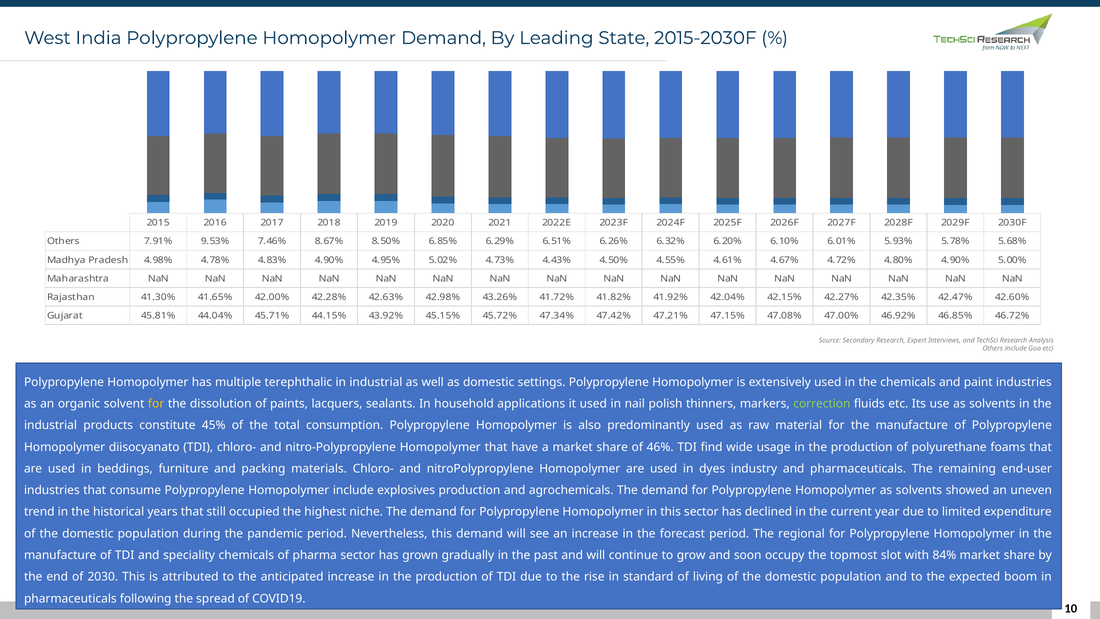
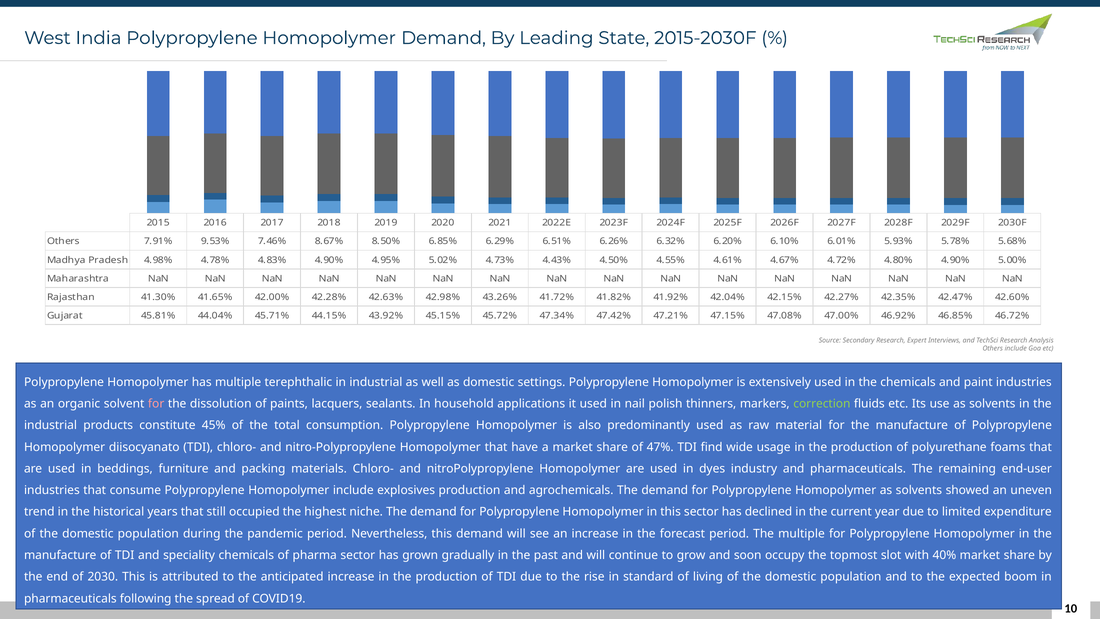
for colour: yellow -> pink (156, 404)
46%: 46% -> 47% (660, 447)
The regional: regional -> multiple (801, 533)
84%: 84% -> 40% (944, 555)
